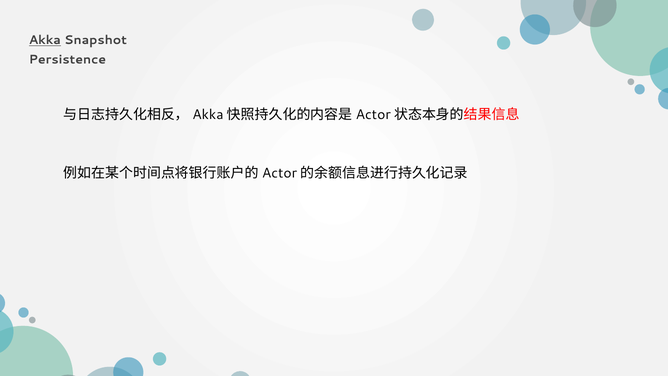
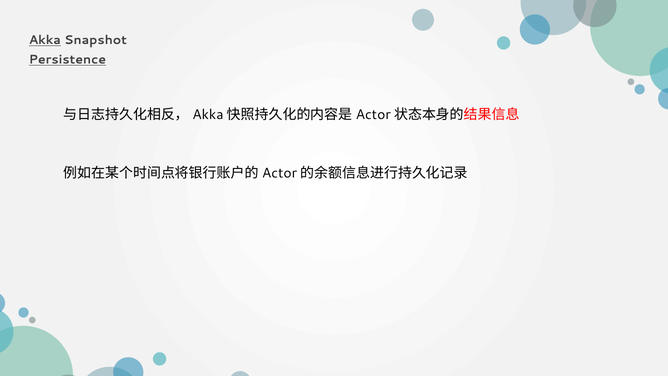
Persistence underline: none -> present (67, 60)
